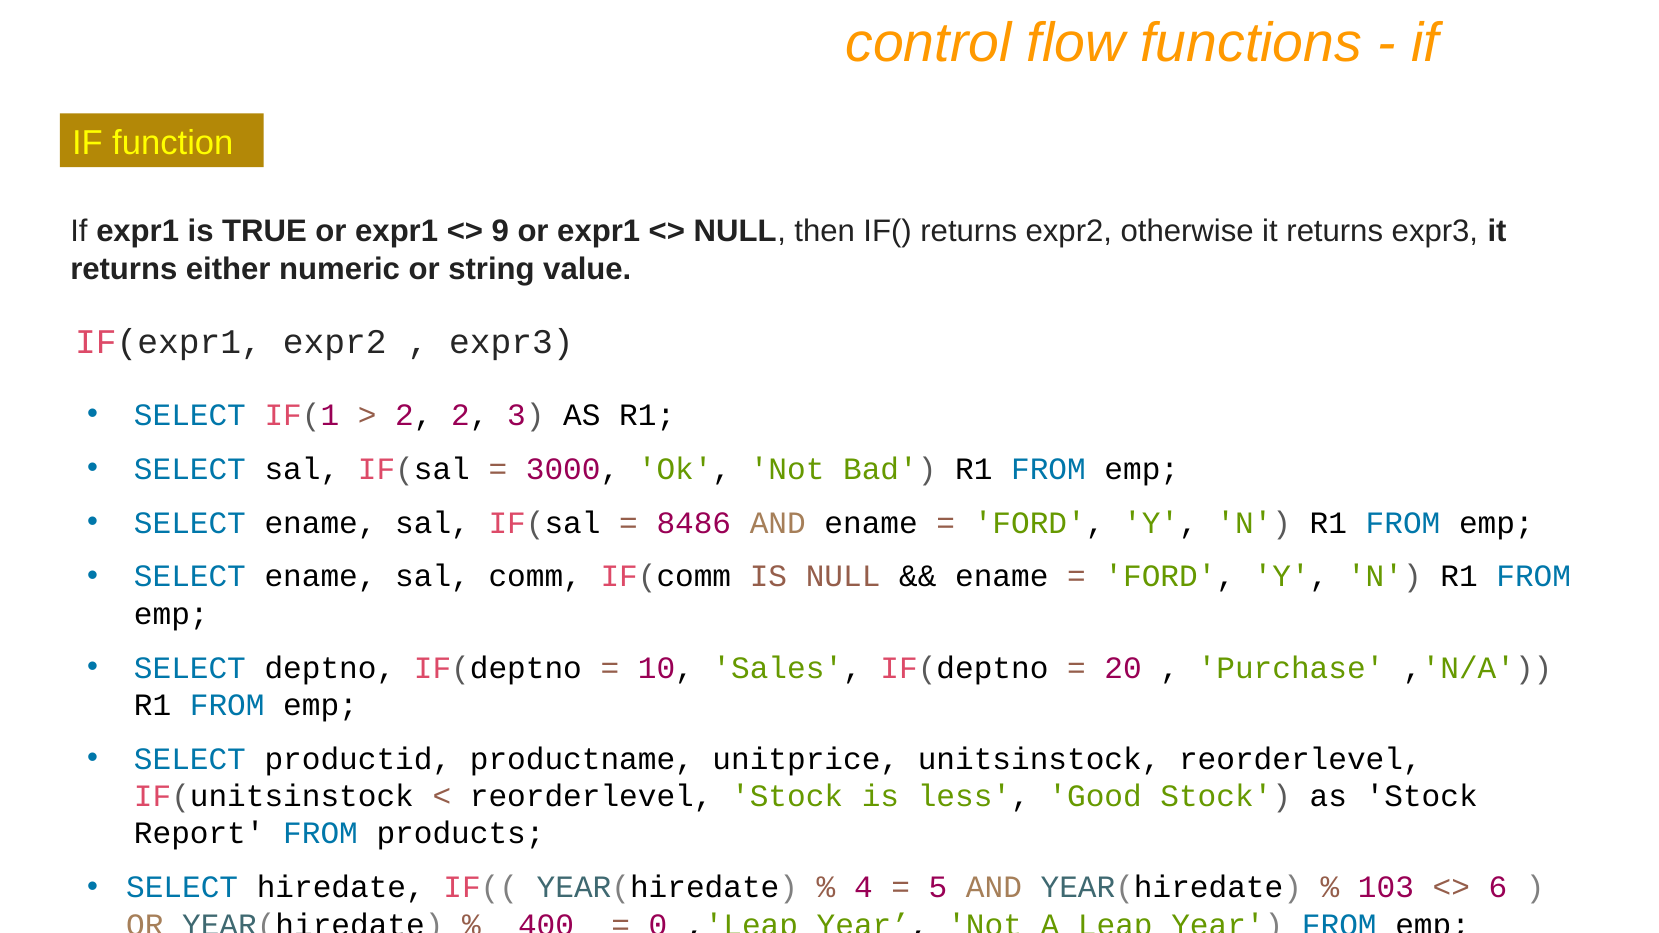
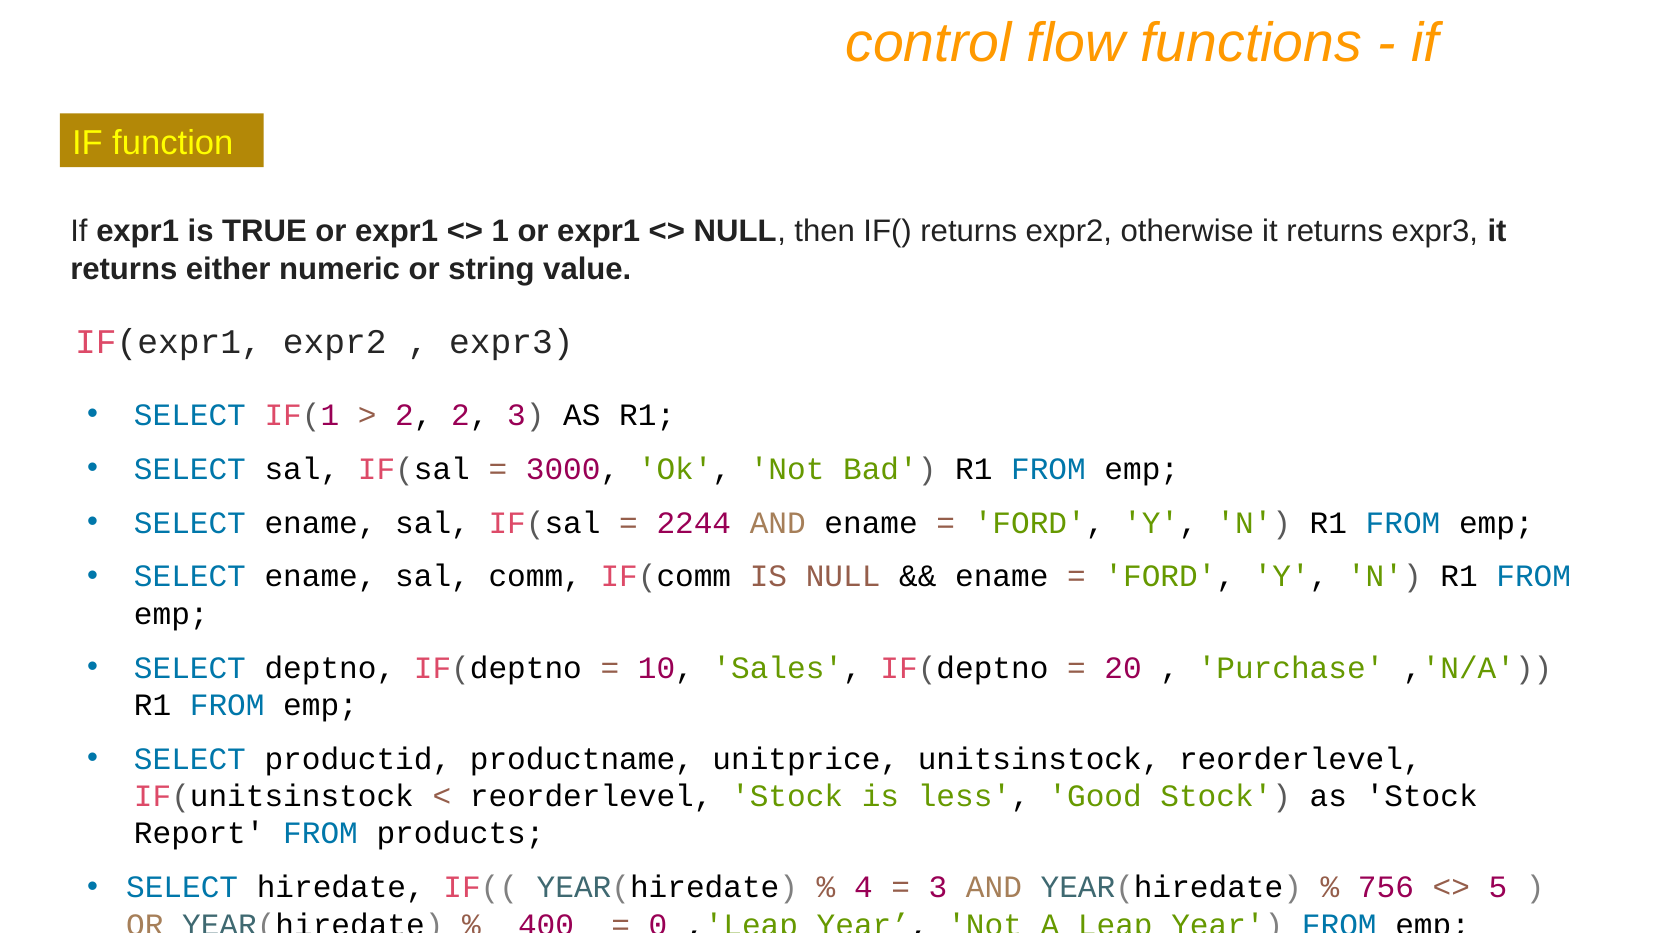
9: 9 -> 1 (500, 232)
8486: 8486 -> 2244 (694, 523)
5: 5 -> 3 (938, 888)
103: 103 -> 756 (1386, 888)
6: 6 -> 5 (1498, 888)
